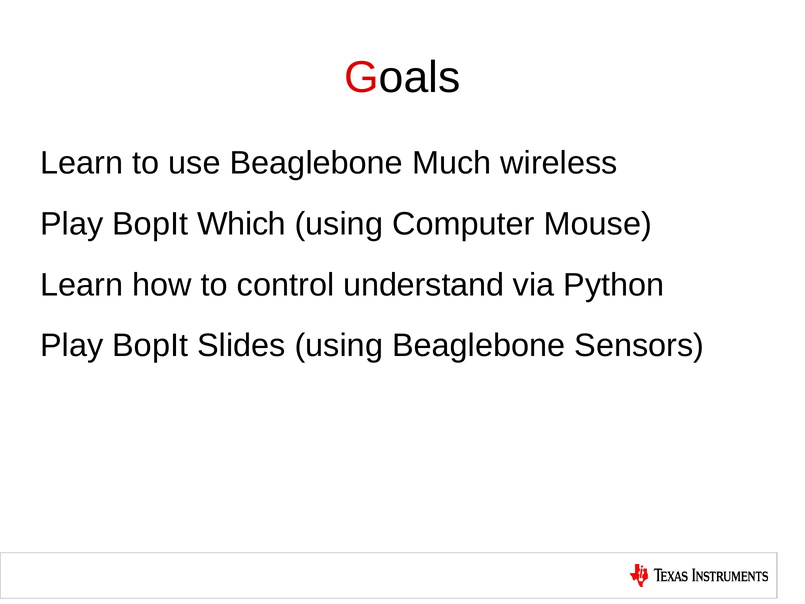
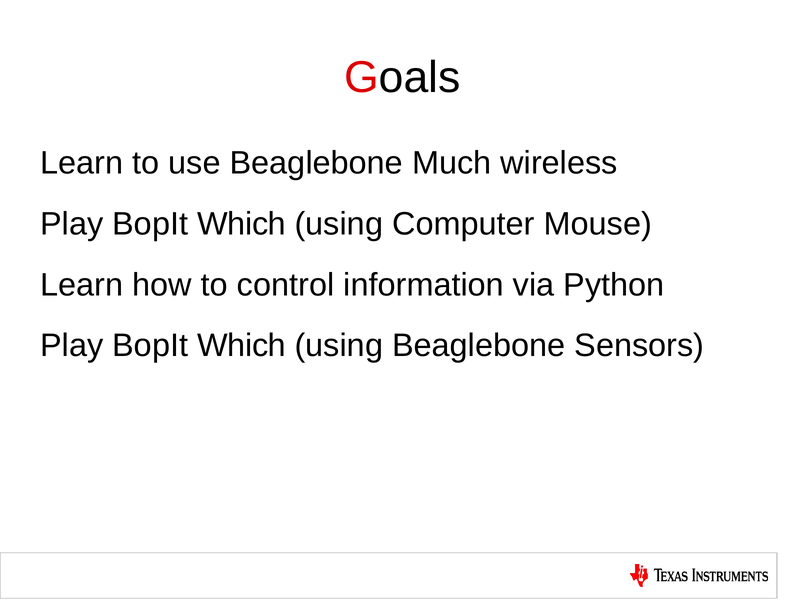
understand: understand -> information (424, 285)
Slides: Slides -> Which (242, 346)
